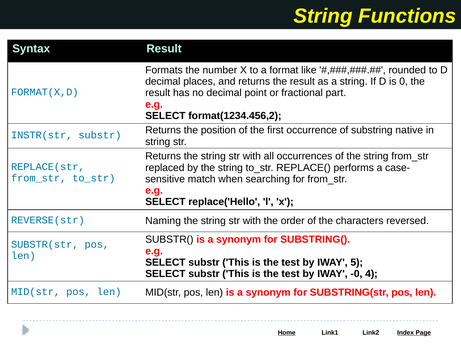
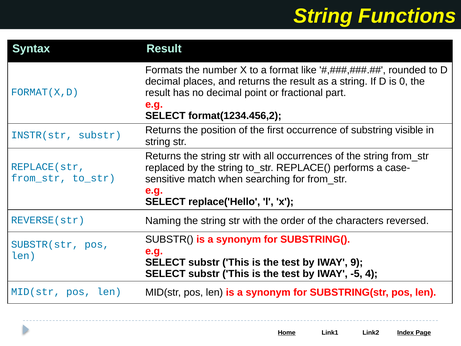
native: native -> visible (409, 130)
5: 5 -> 9 (357, 262)
-0: -0 -> -5 (356, 274)
